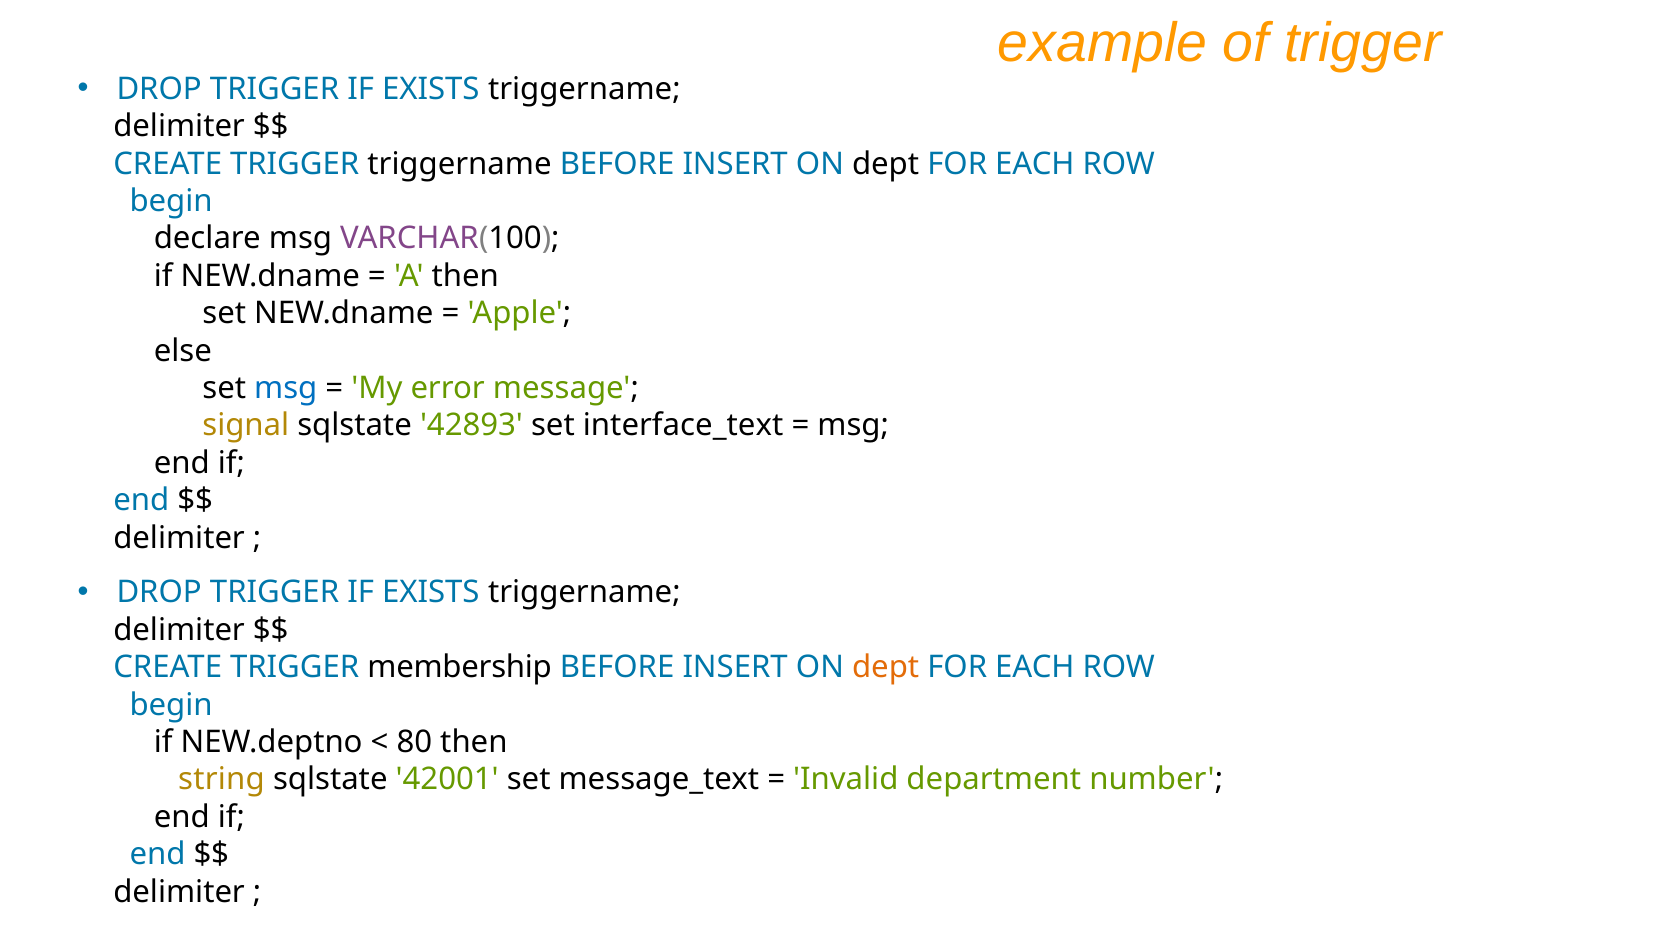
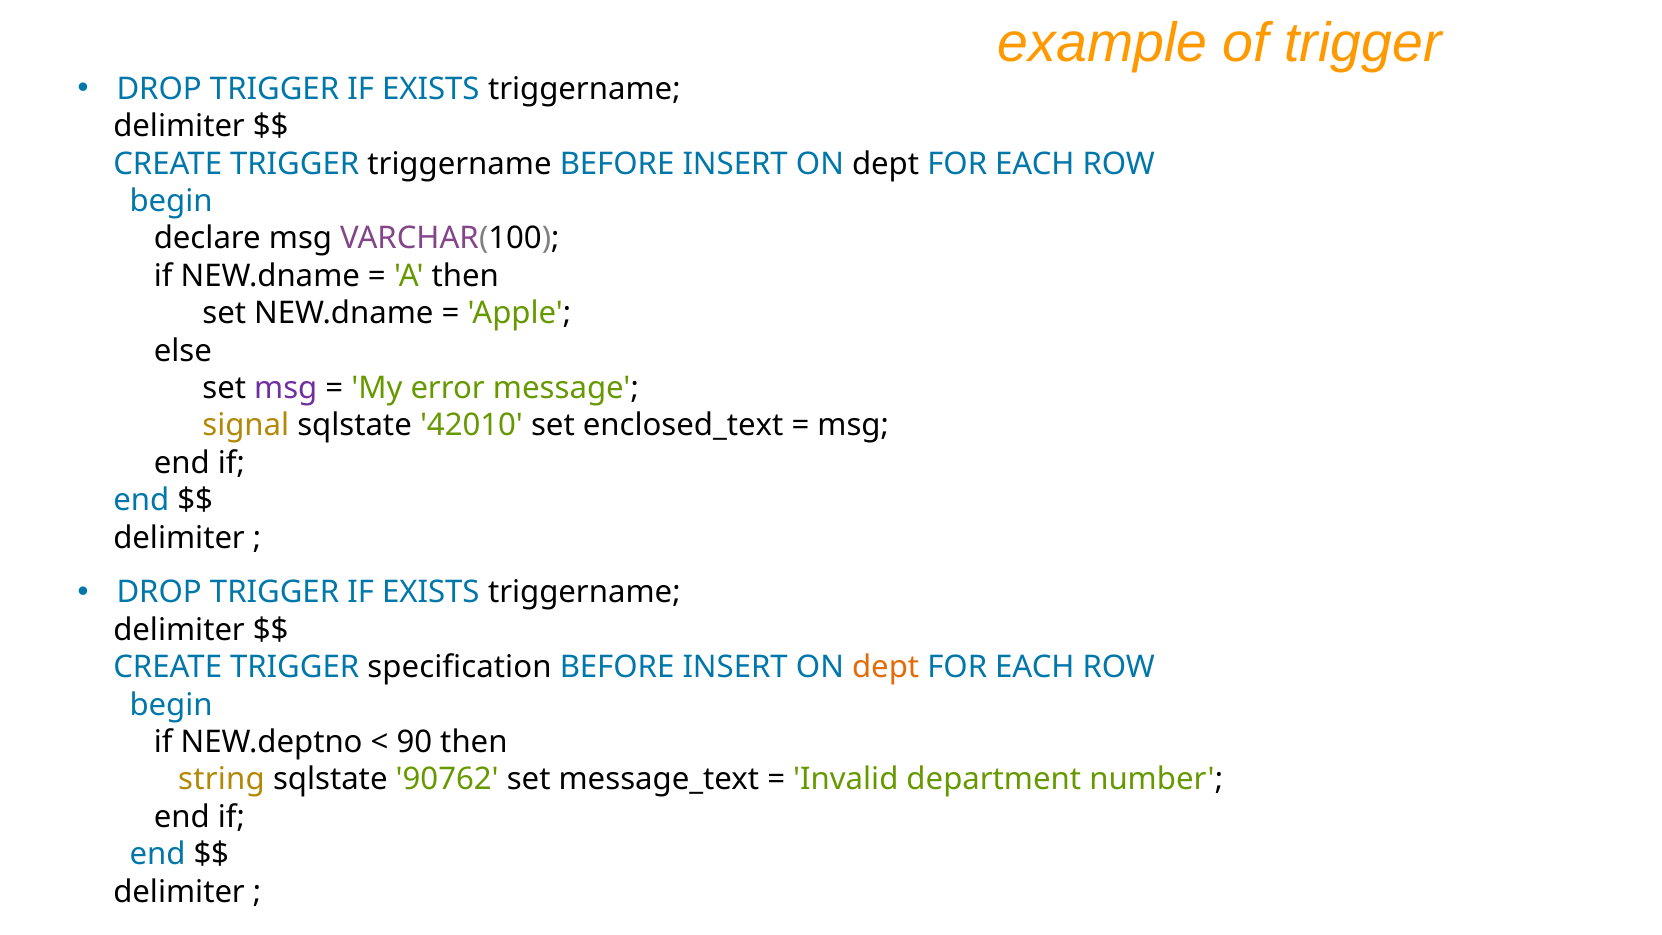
msg colour: blue -> purple (286, 388)
42893: 42893 -> 42010 (471, 426)
interface_text: interface_text -> enclosed_text (683, 426)
membership: membership -> specification (459, 667)
80: 80 -> 90 (414, 742)
42001: 42001 -> 90762 (447, 780)
